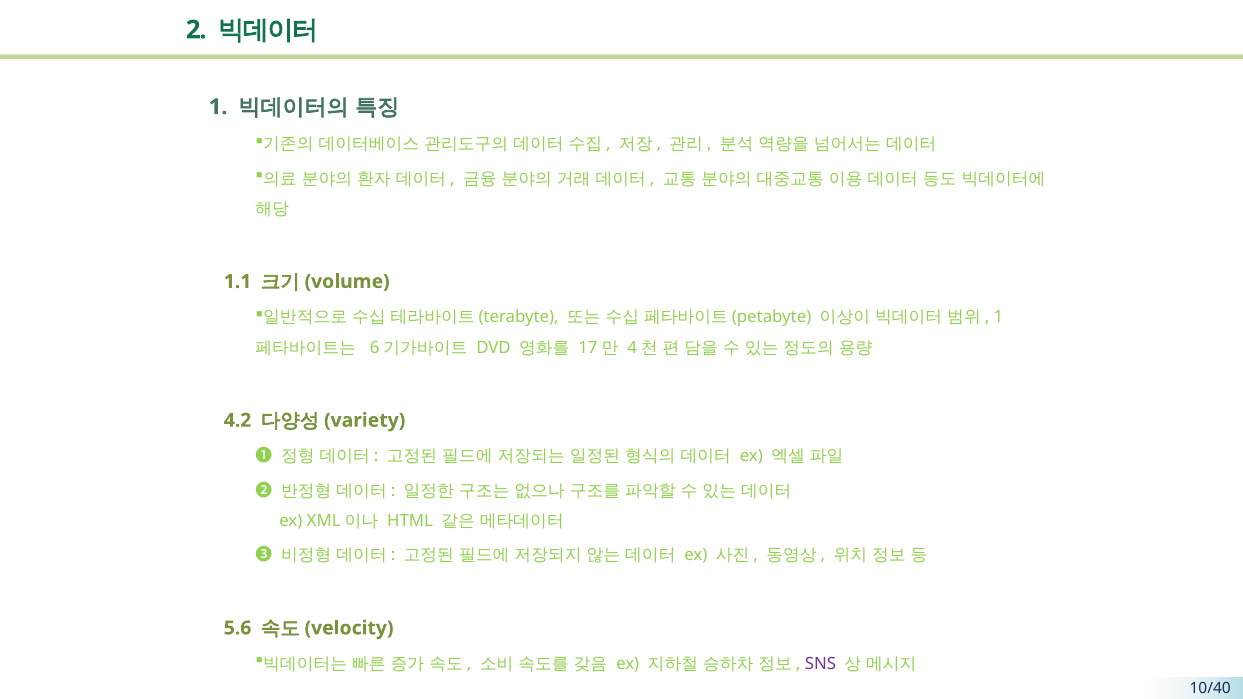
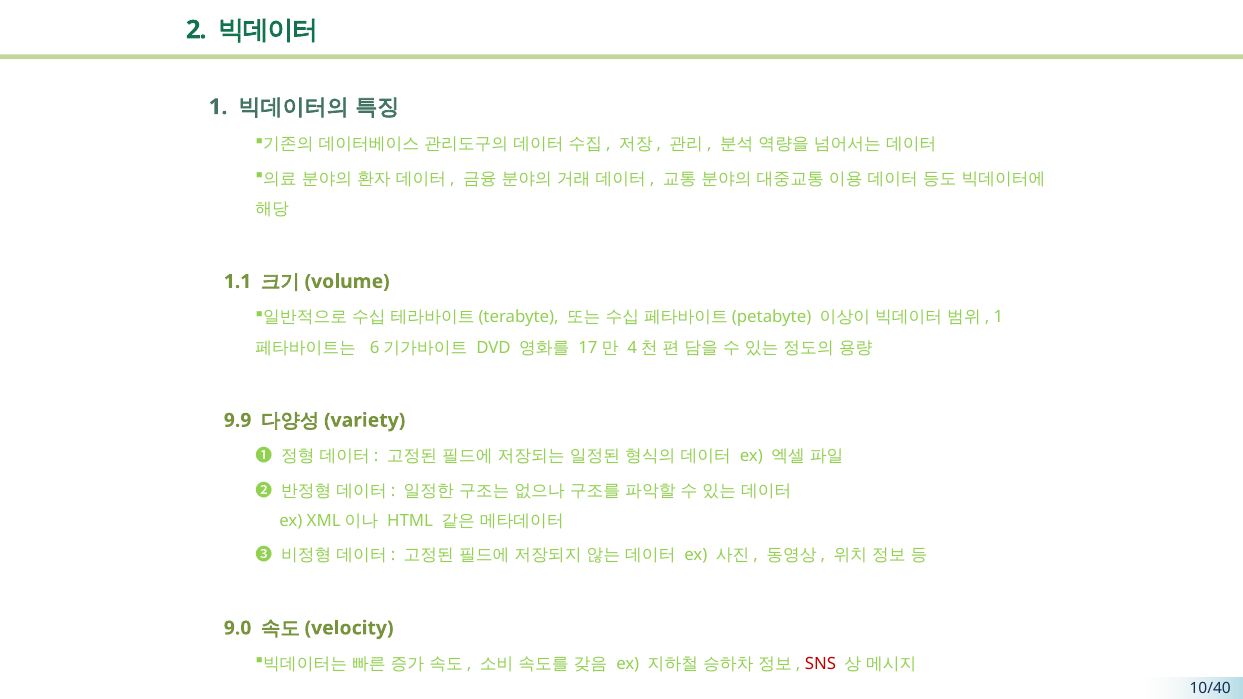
4.2: 4.2 -> 9.9 (238, 420)
5.6: 5.6 -> 9.0 (238, 628)
SNS colour: purple -> red (820, 664)
